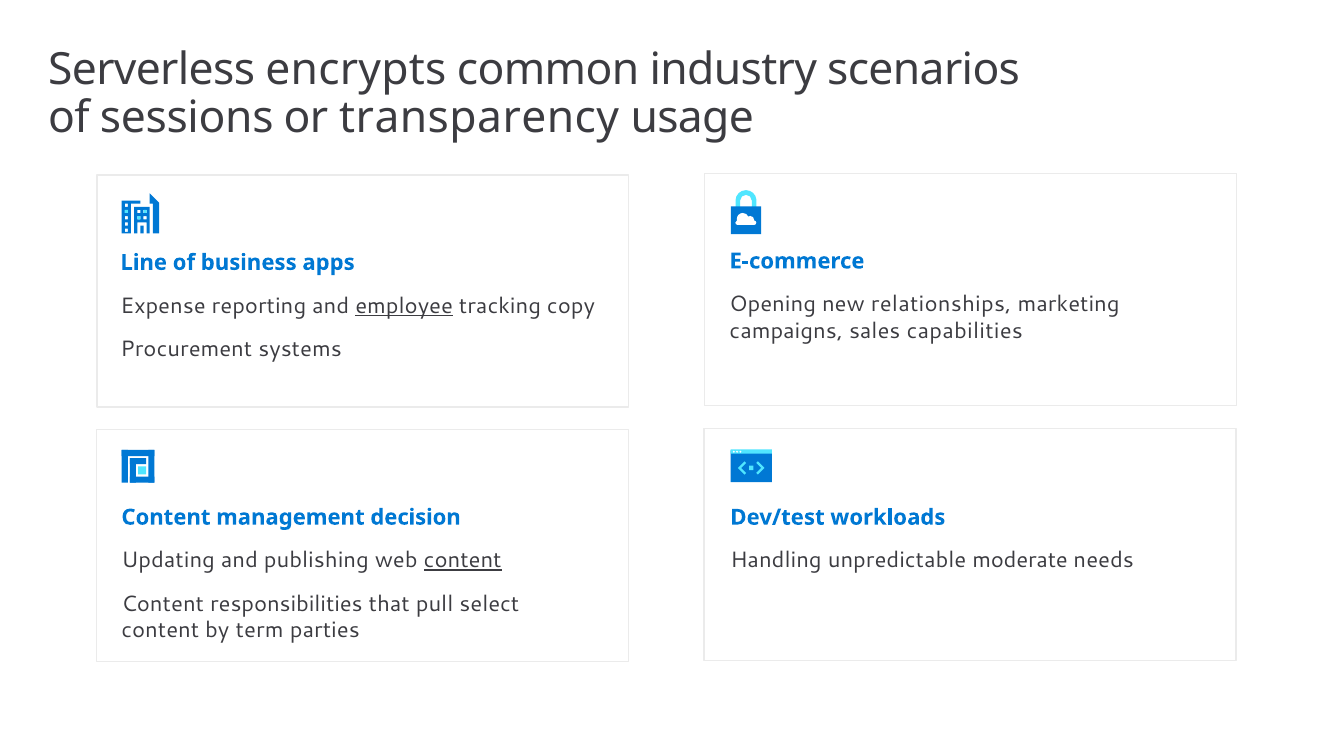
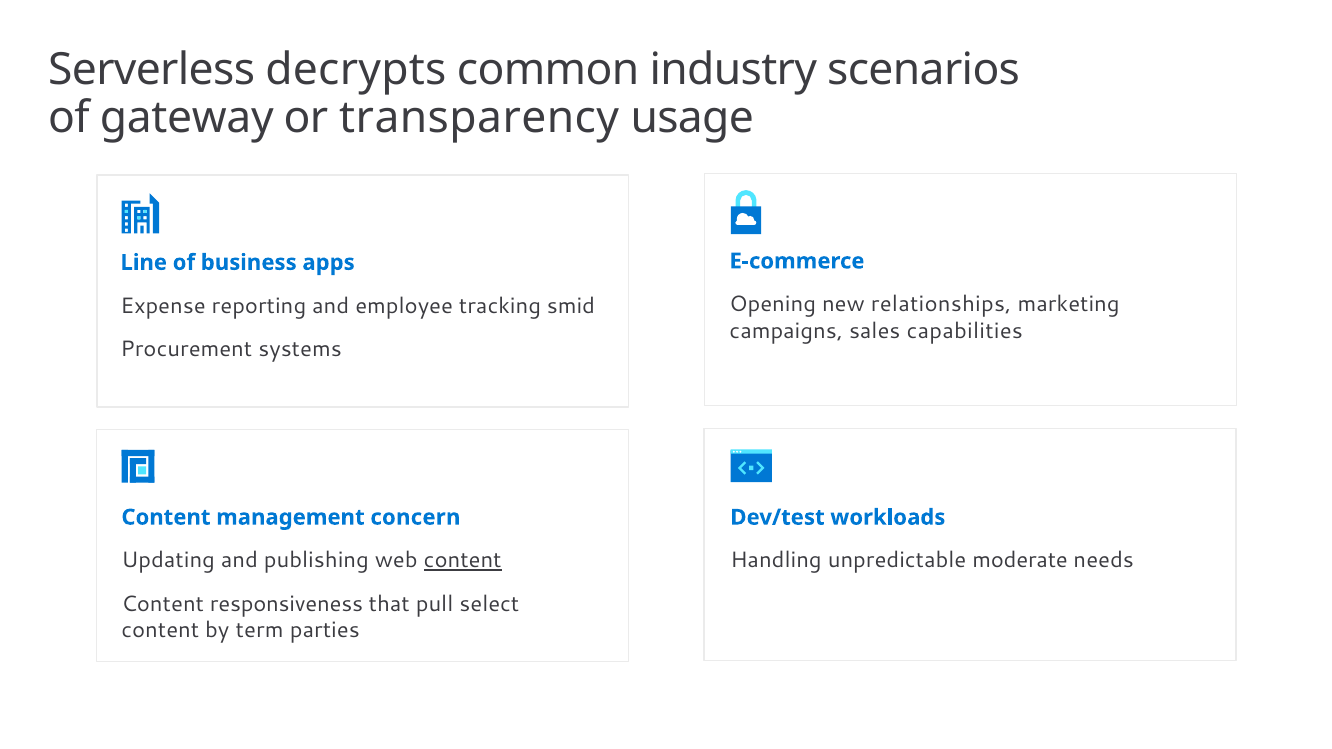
encrypts: encrypts -> decrypts (356, 70)
sessions: sessions -> gateway (187, 118)
employee underline: present -> none (404, 306)
copy: copy -> smid (571, 306)
decision: decision -> concern (415, 517)
responsibilities: responsibilities -> responsiveness (286, 604)
